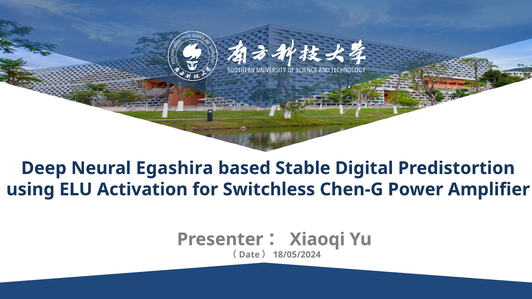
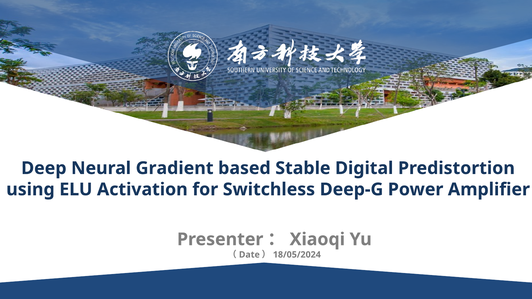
Egashira: Egashira -> Gradient (175, 168)
Chen-G: Chen-G -> Deep-G (352, 190)
